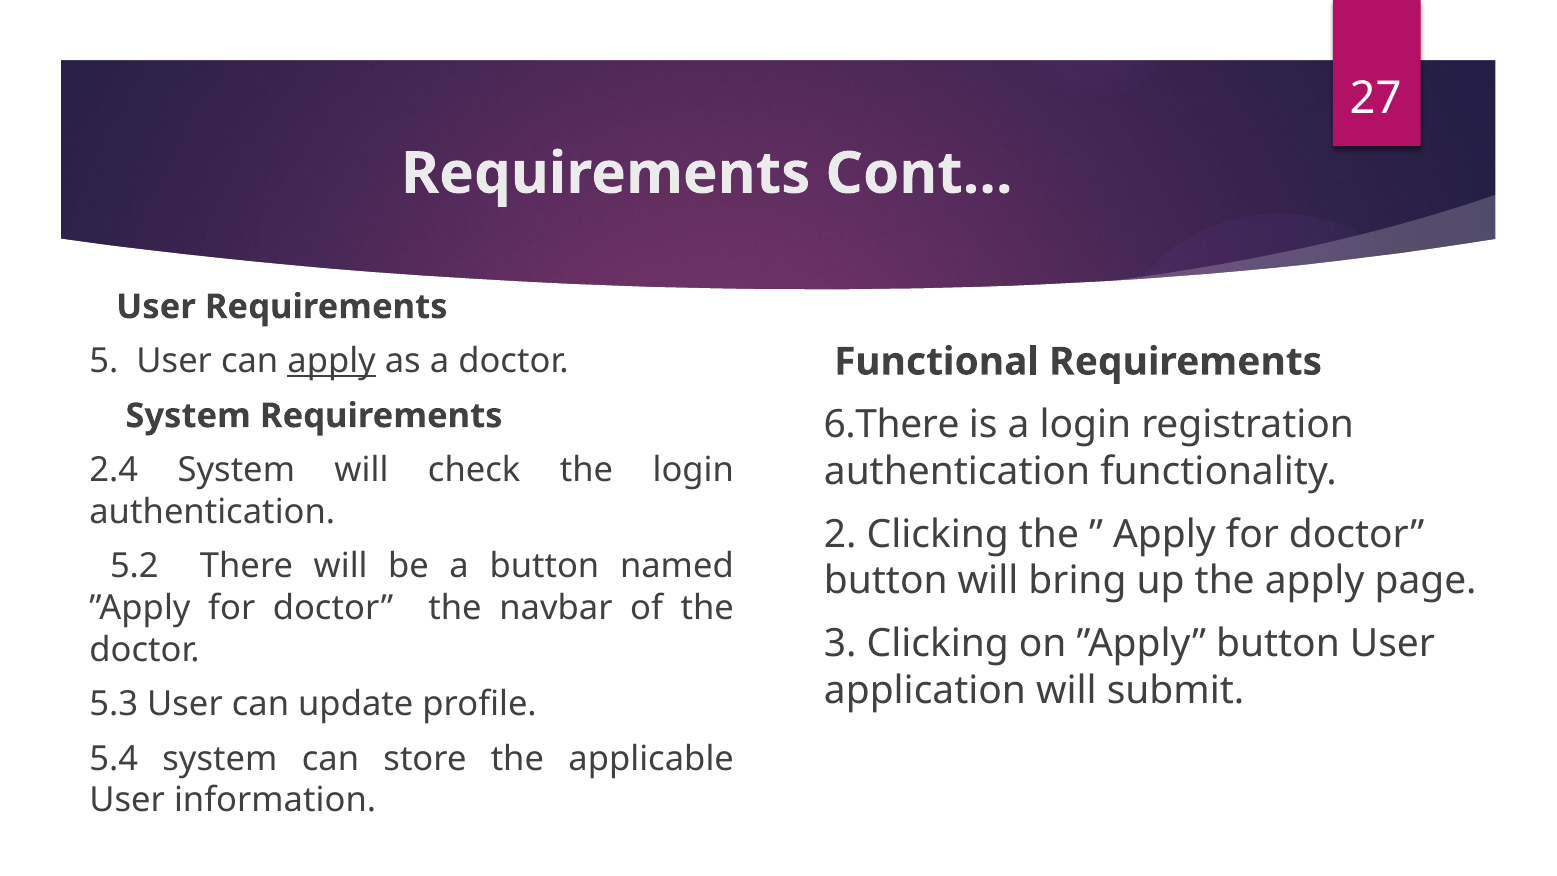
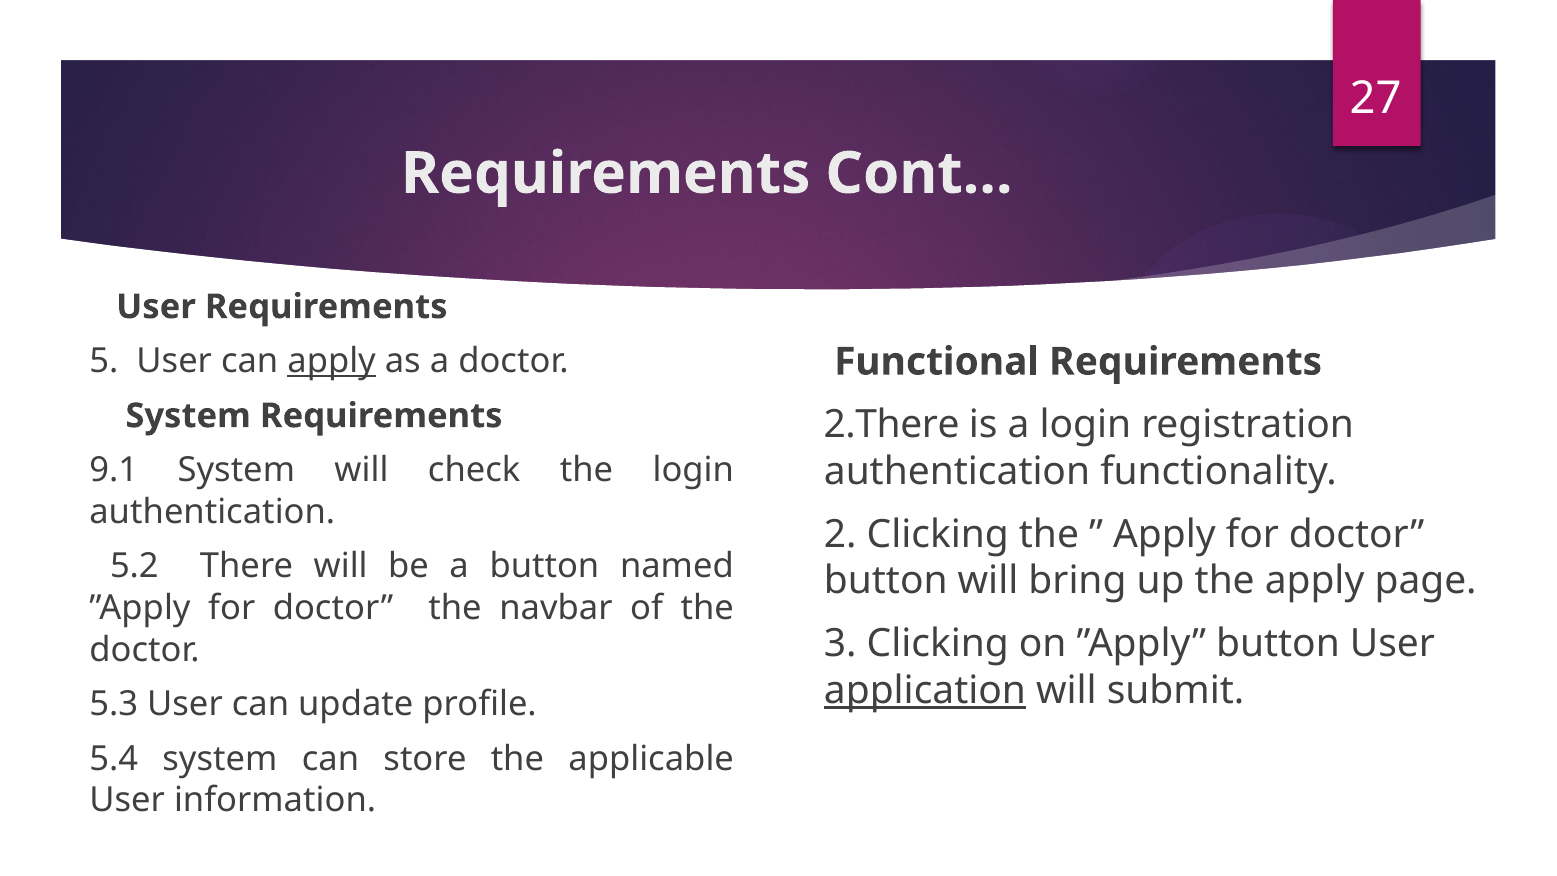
6.There: 6.There -> 2.There (892, 425)
2.4: 2.4 -> 9.1 (114, 470)
application underline: none -> present (925, 691)
